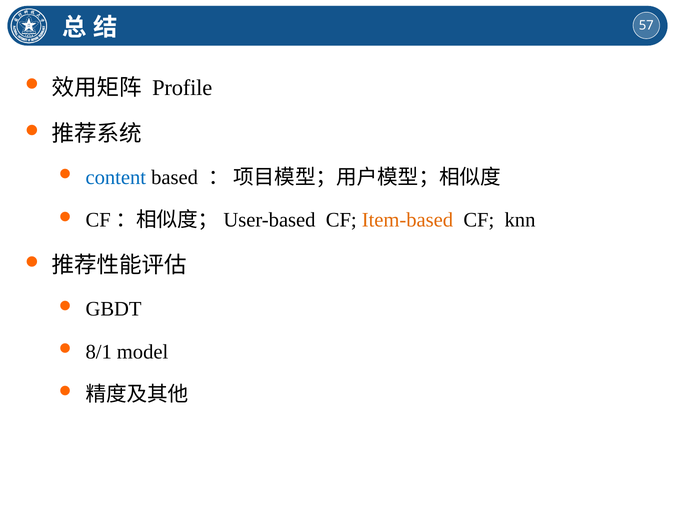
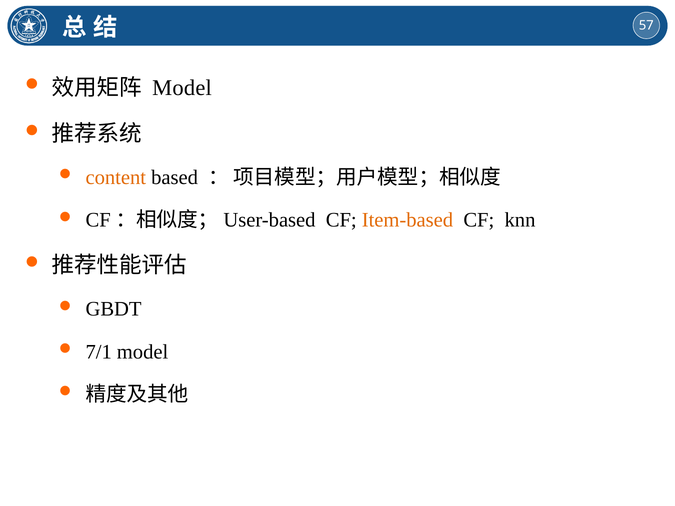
Profile: Profile -> Model (182, 88)
content colour: blue -> orange (116, 178)
8/1: 8/1 -> 7/1 (99, 352)
